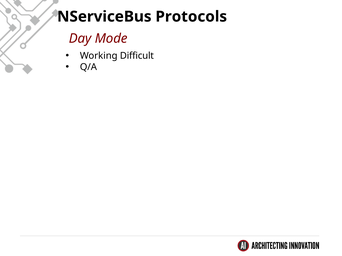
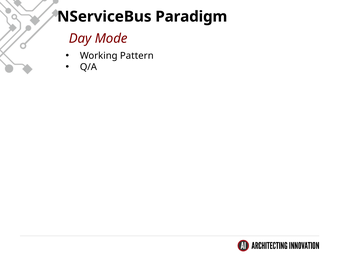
Protocols: Protocols -> Paradigm (191, 17)
Difficult: Difficult -> Pattern (137, 56)
